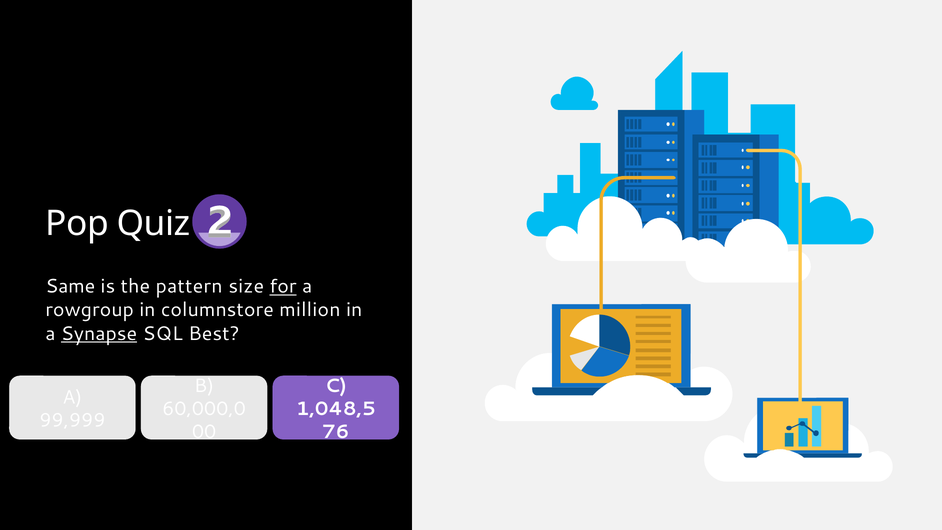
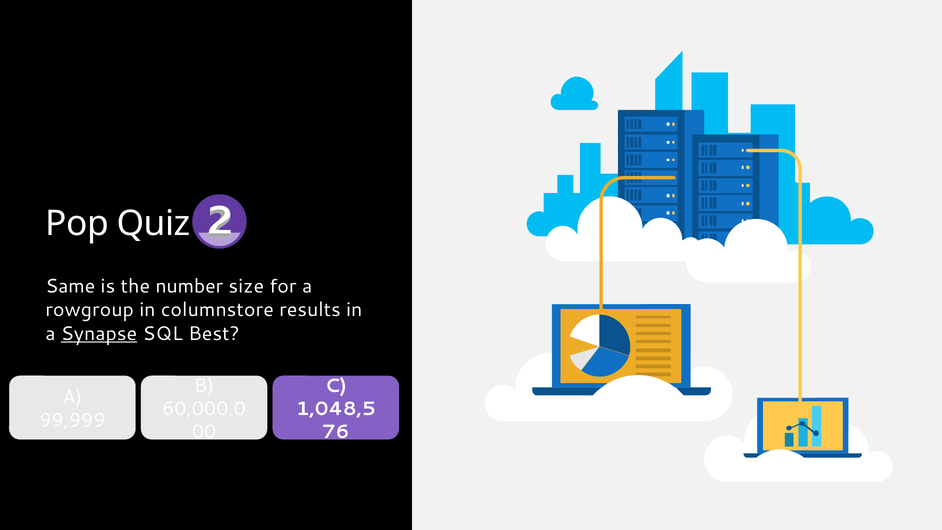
pattern: pattern -> number (189, 286)
for underline: present -> none (283, 286)
million: million -> results (310, 310)
